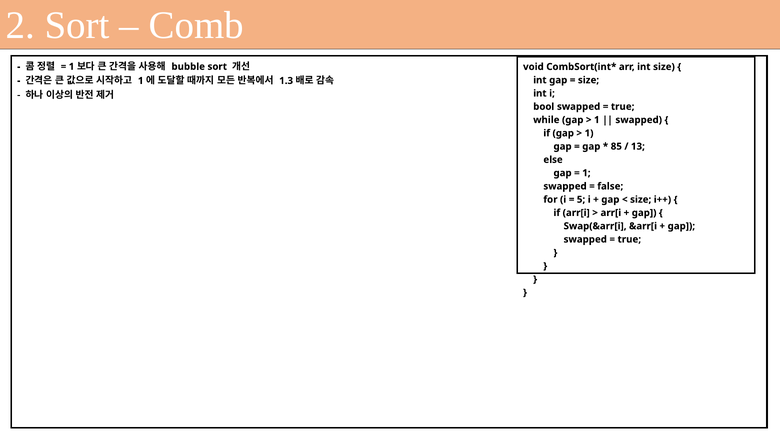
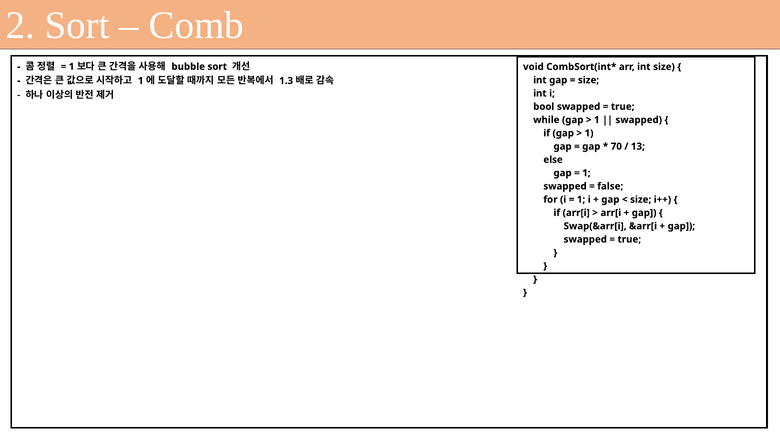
85: 85 -> 70 (616, 146)
5: 5 -> 1 (581, 199)
